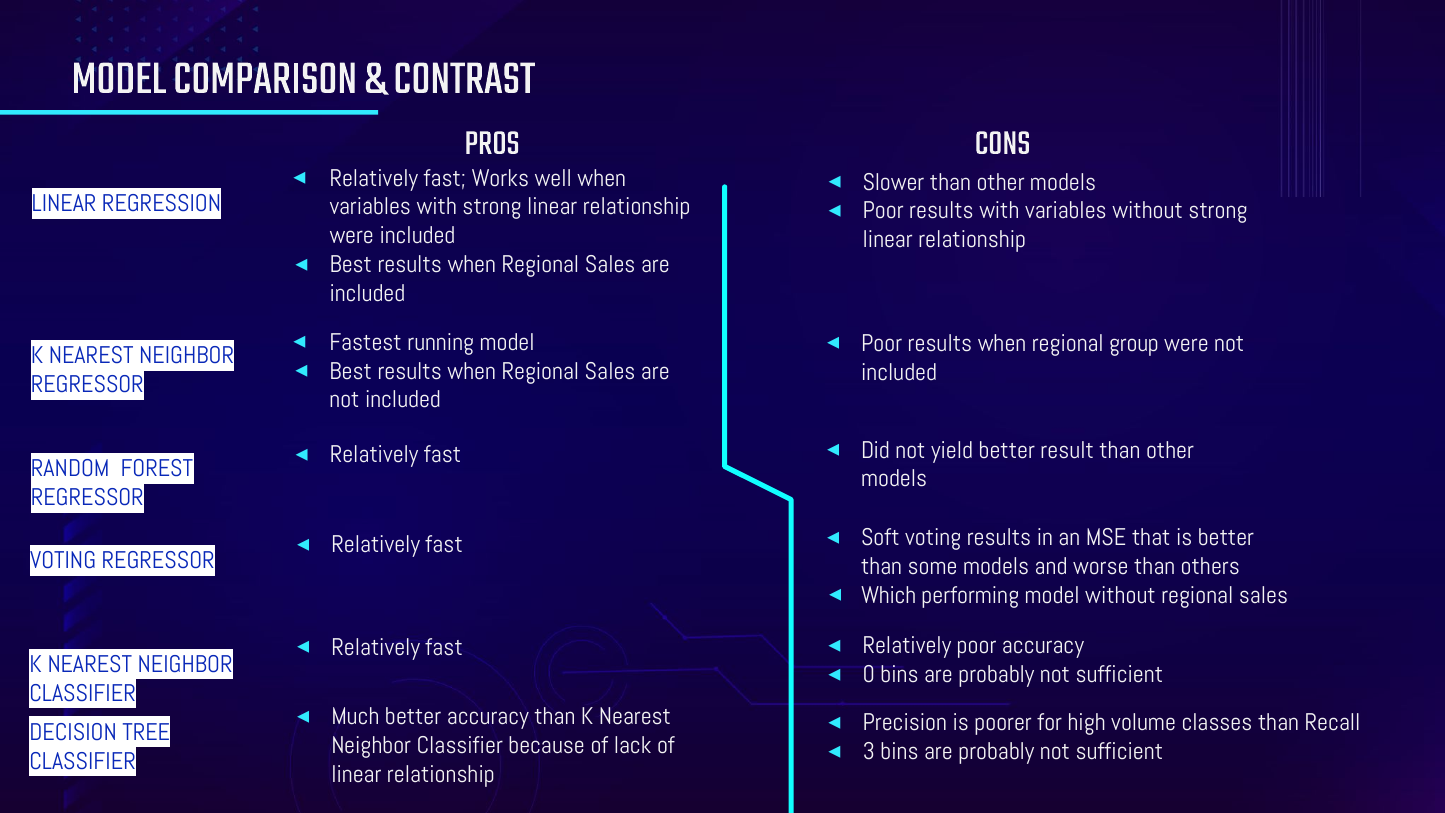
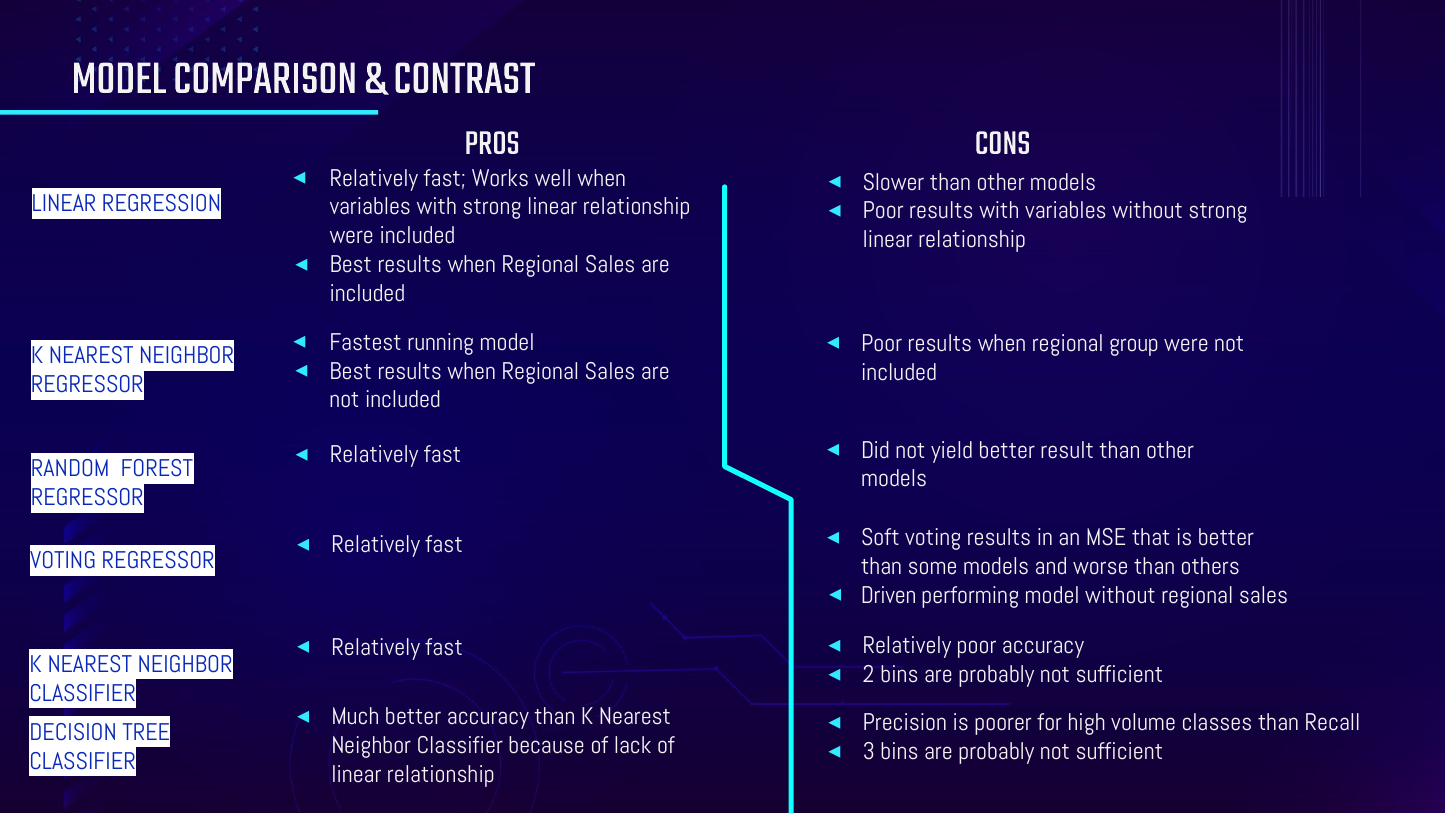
Which: Which -> Driven (889, 595)
0: 0 -> 2 (869, 675)
